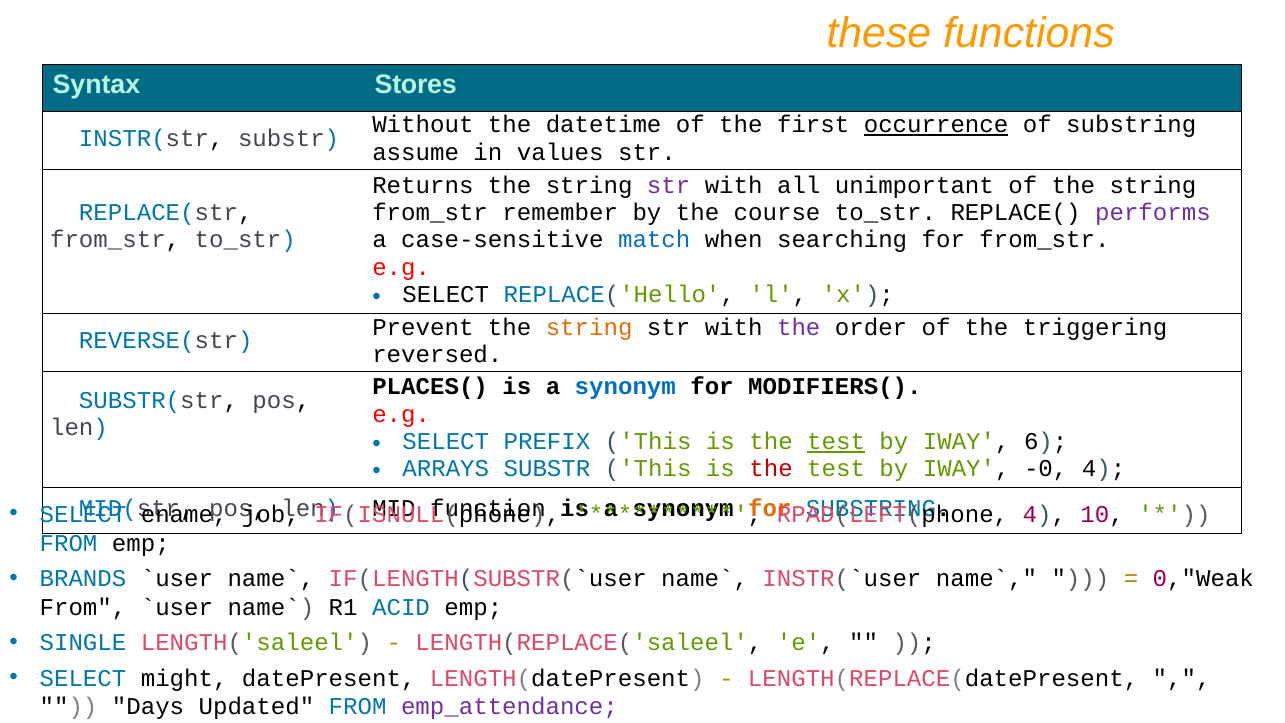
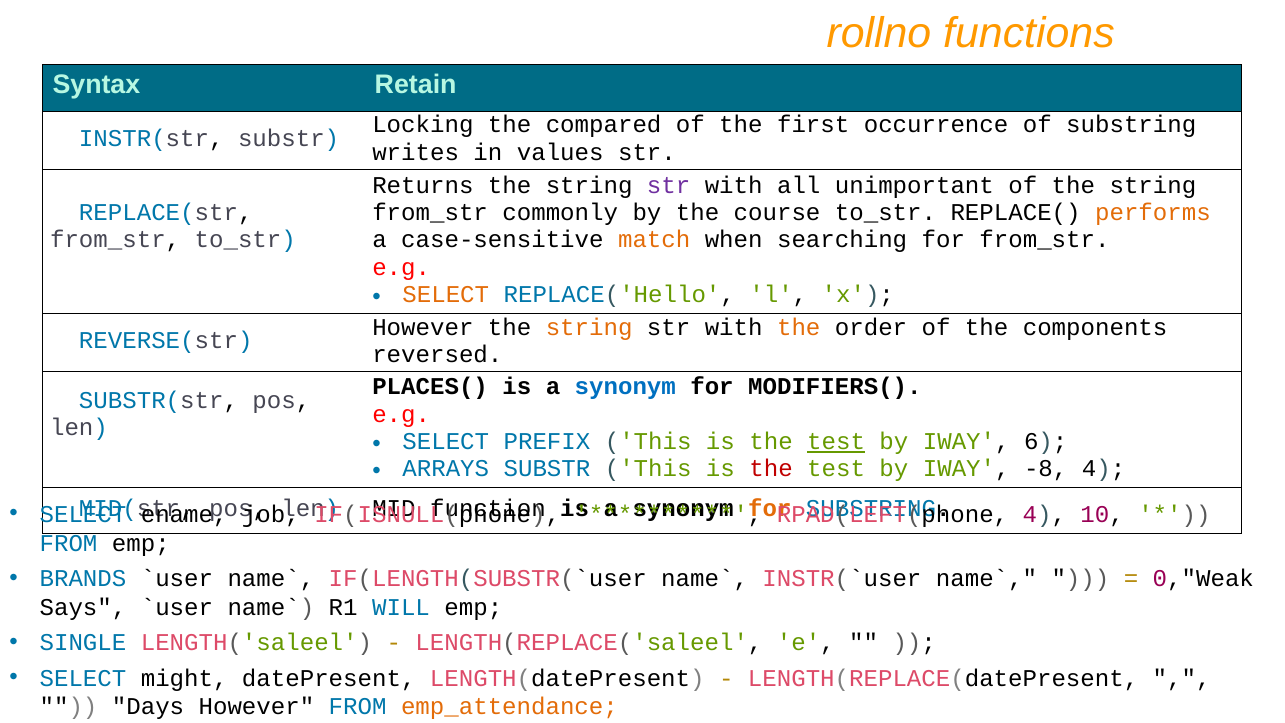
these: these -> rollno (879, 33)
Stores: Stores -> Retain (416, 85)
Without: Without -> Locking (423, 125)
datetime: datetime -> compared (604, 125)
occurrence underline: present -> none (936, 125)
assume: assume -> writes (416, 152)
remember: remember -> commonly (560, 212)
performs colour: purple -> orange (1153, 212)
match colour: blue -> orange (654, 240)
SELECT colour: black -> orange (446, 294)
Prevent: Prevent -> However (423, 327)
the colour: purple -> orange (799, 327)
triggering: triggering -> components (1095, 327)
-0: -0 -> -8 (1046, 469)
From: From -> Says (83, 607)
ACID: ACID -> WILL (401, 607)
Days Updated: Updated -> However (256, 707)
emp_attendance colour: purple -> orange (509, 707)
